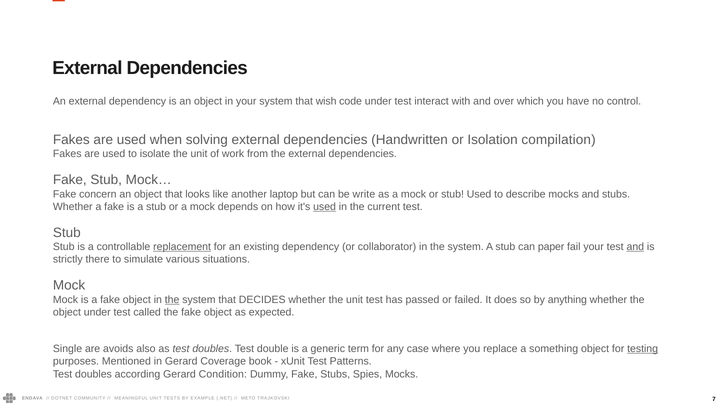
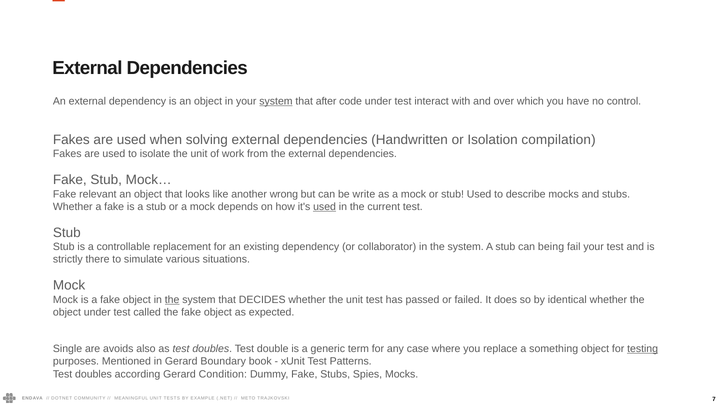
system underline: none -> present (276, 101)
wish: wish -> after (326, 101)
concern: concern -> relevant (98, 194)
laptop: laptop -> wrong (284, 194)
replacement underline: present -> none (182, 247)
paper: paper -> being (551, 247)
and underline: present -> none (635, 247)
anything: anything -> identical (567, 299)
Coverage: Coverage -> Boundary (223, 361)
